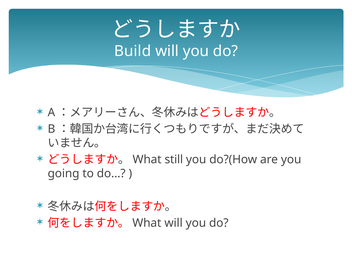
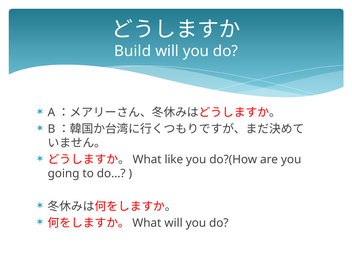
still: still -> like (174, 160)
